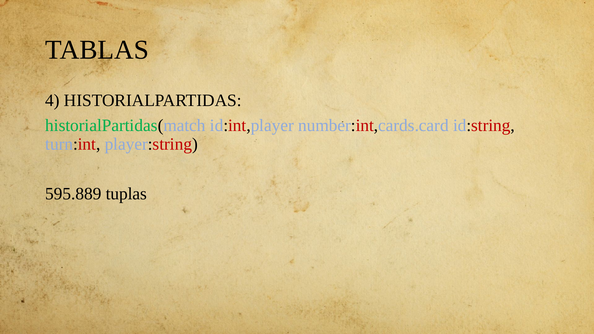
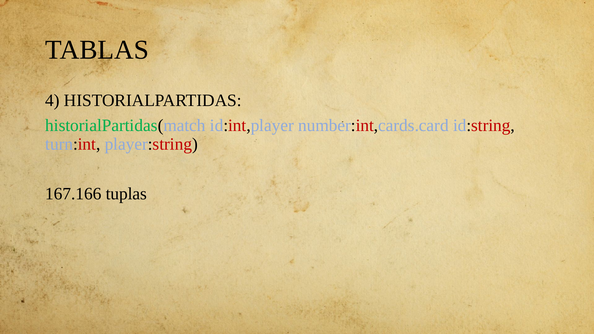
595.889: 595.889 -> 167.166 (73, 194)
